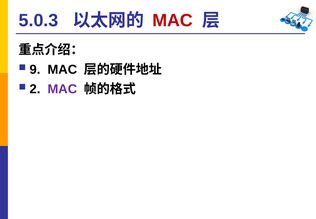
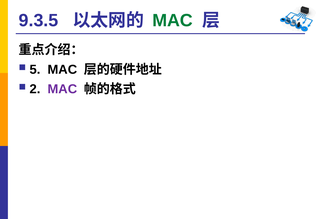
5.0.3: 5.0.3 -> 9.3.5 (39, 20)
MAC colour: red -> green (173, 20)
9: 9 -> 5 (35, 69)
